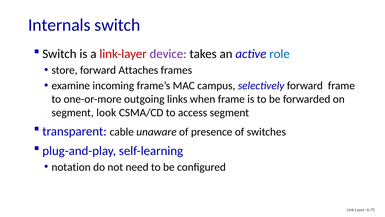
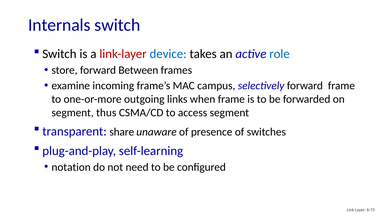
device colour: purple -> blue (168, 54)
Attaches: Attaches -> Between (138, 70)
look: look -> thus (106, 112)
cable: cable -> share (122, 132)
